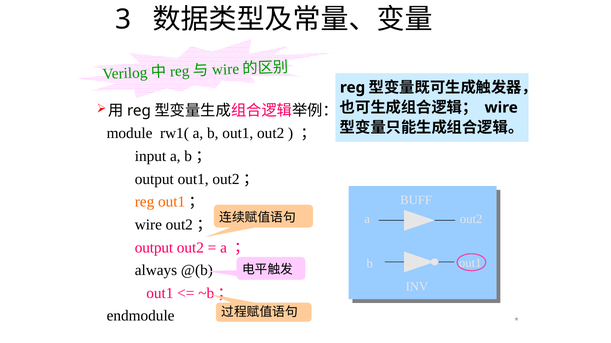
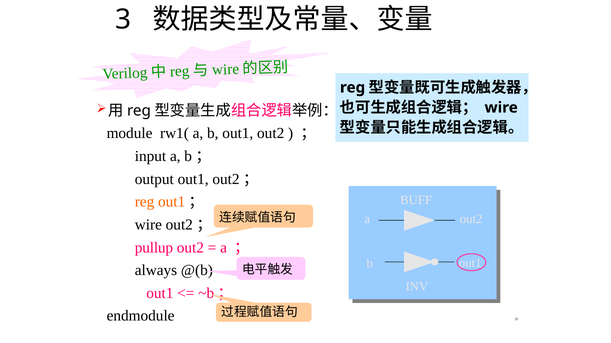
output: output -> pullup (154, 248)
